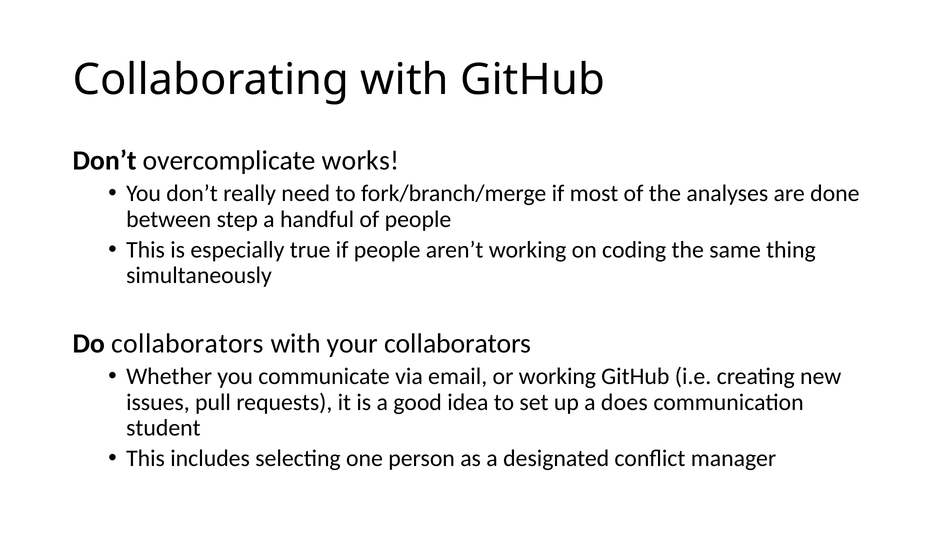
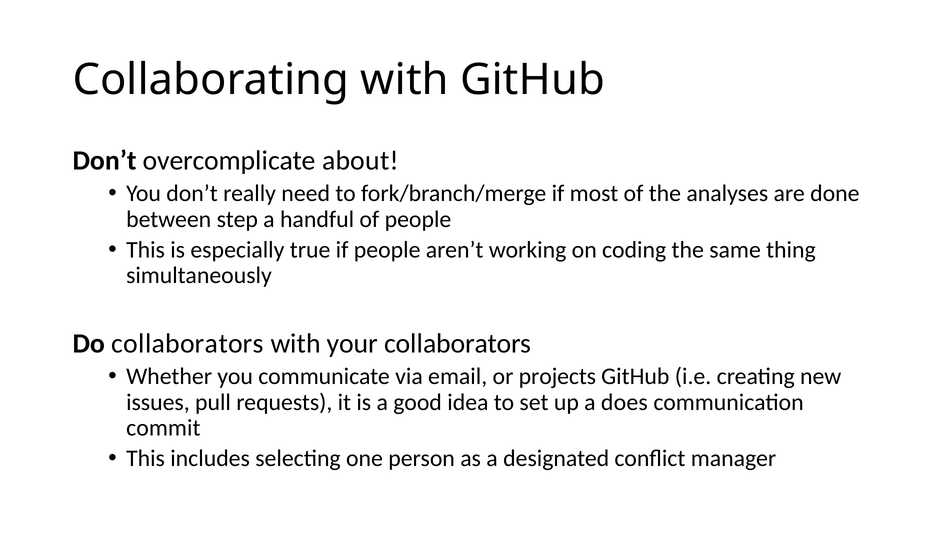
works: works -> about (360, 161)
or working: working -> projects (557, 377)
student: student -> commit (163, 428)
